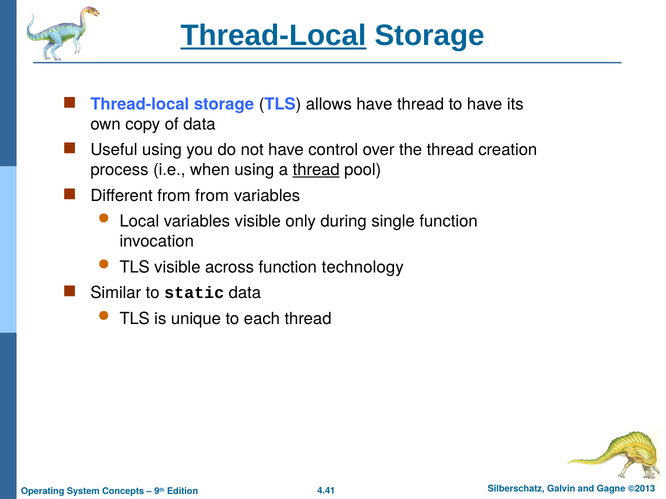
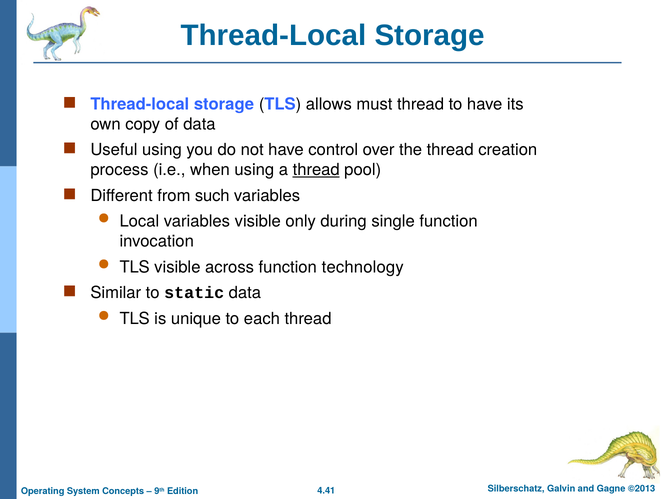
Thread-Local underline: present -> none (274, 36)
allows have: have -> must (374, 104)
from from: from -> such (212, 196)
